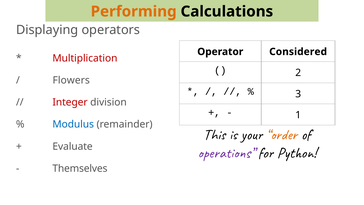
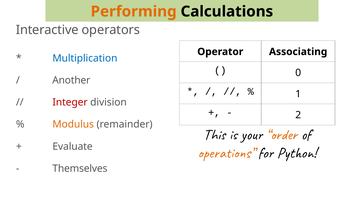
Displaying: Displaying -> Interactive (47, 30)
Considered: Considered -> Associating (298, 52)
Multiplication colour: red -> blue (85, 58)
2: 2 -> 0 (298, 73)
Flowers: Flowers -> Another (71, 80)
3: 3 -> 1 (298, 94)
1: 1 -> 2 (298, 115)
Modulus colour: blue -> orange (73, 124)
operations colour: purple -> orange (226, 153)
